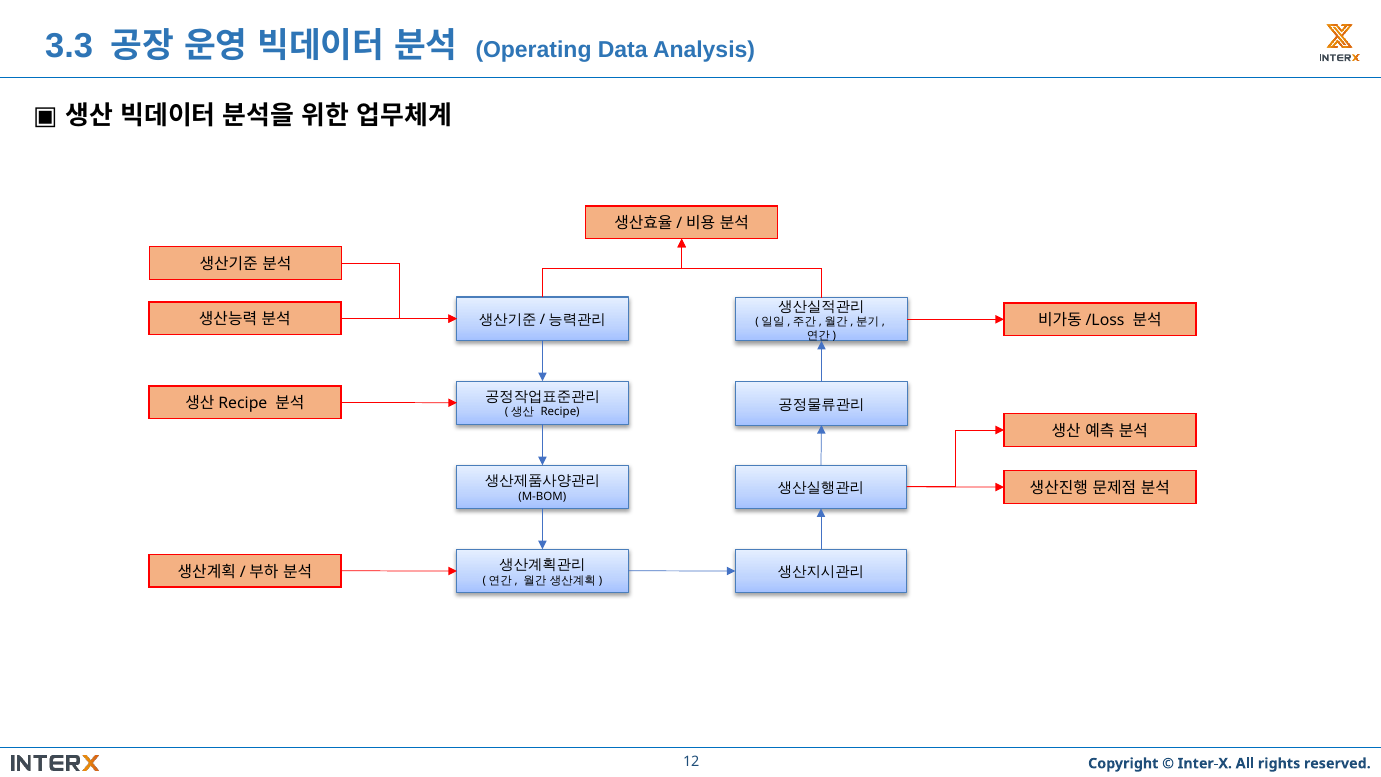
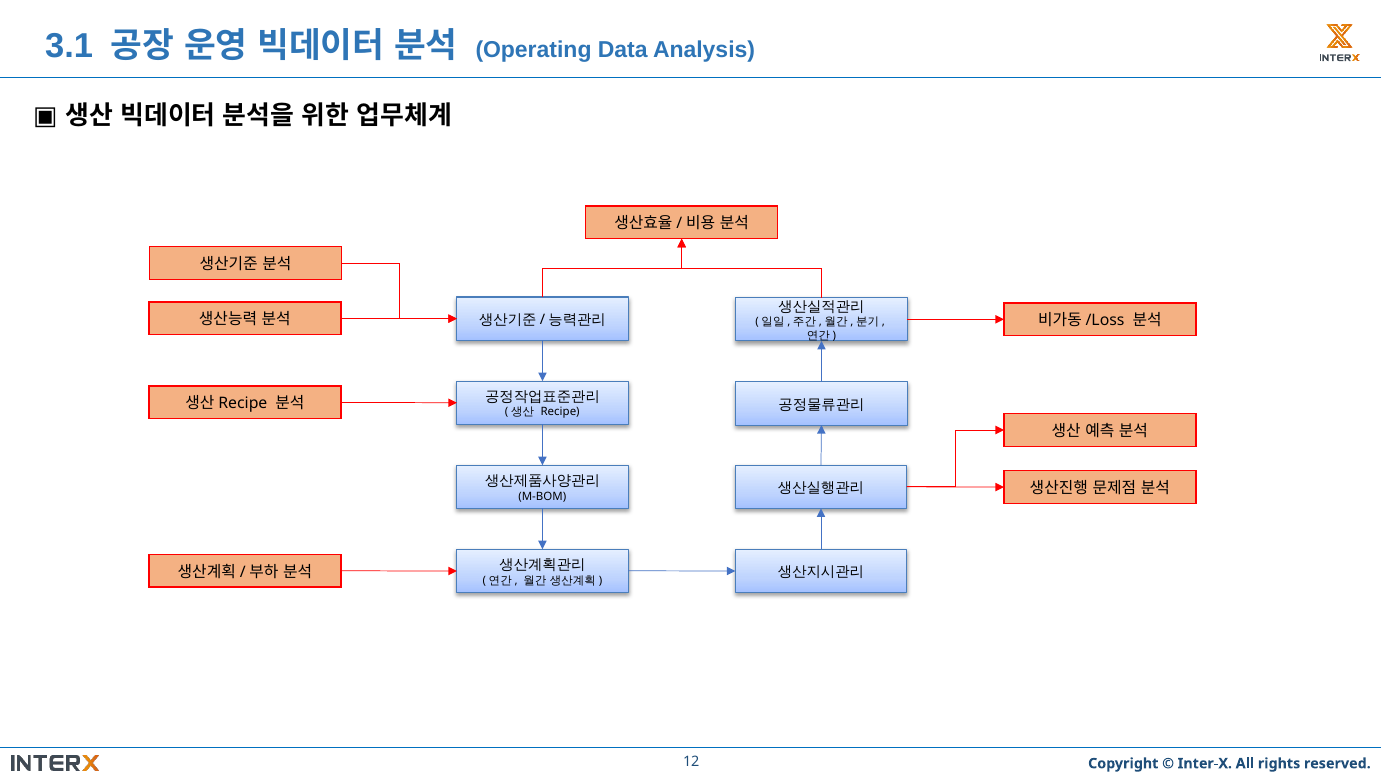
3.3: 3.3 -> 3.1 (69, 46)
